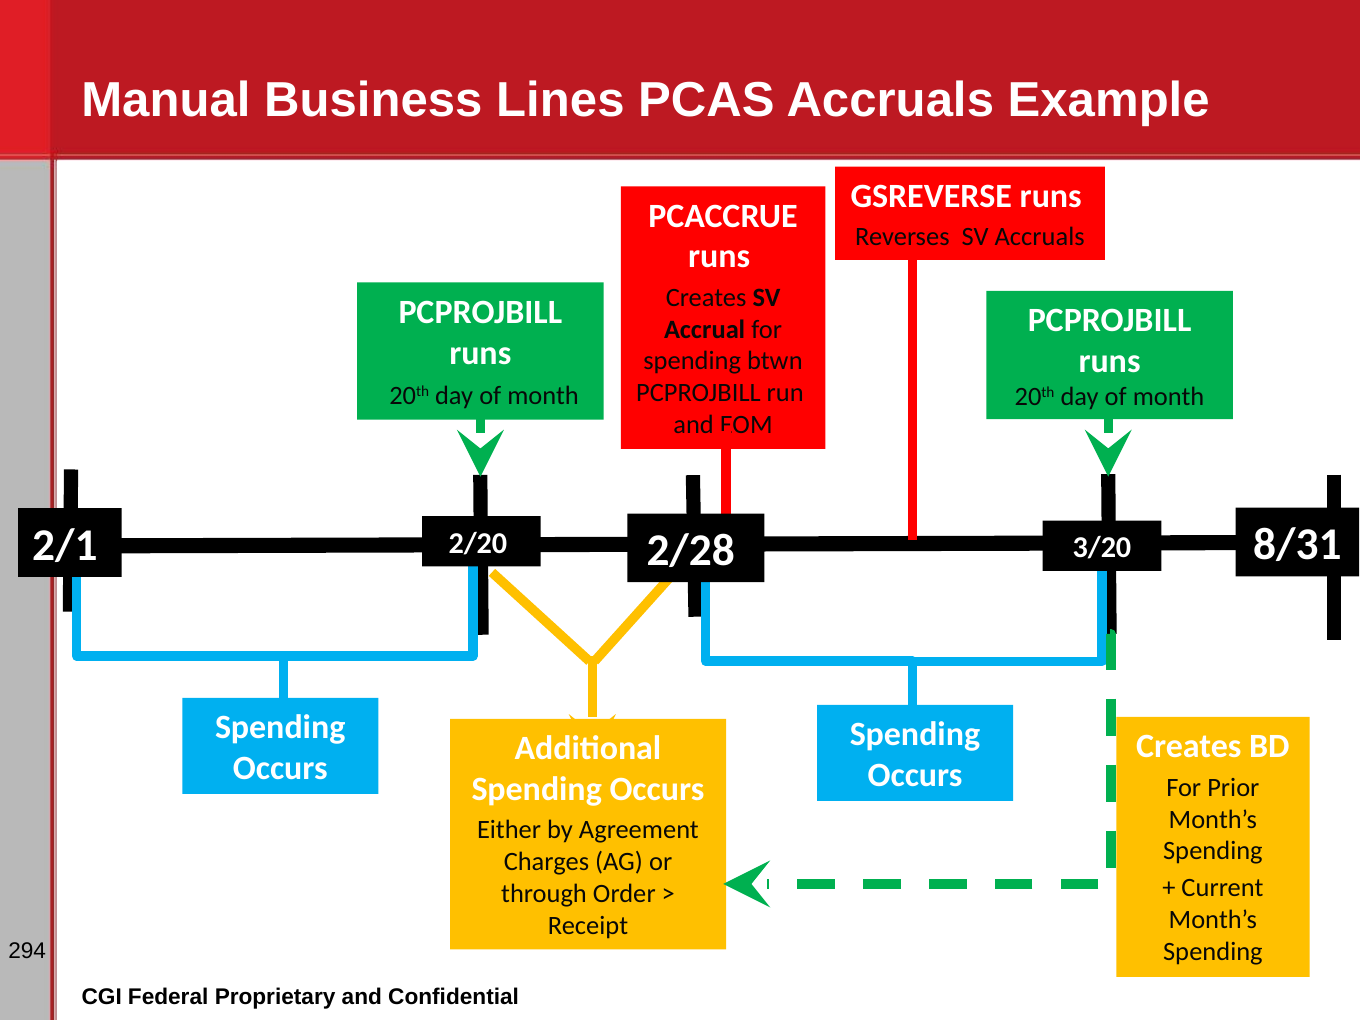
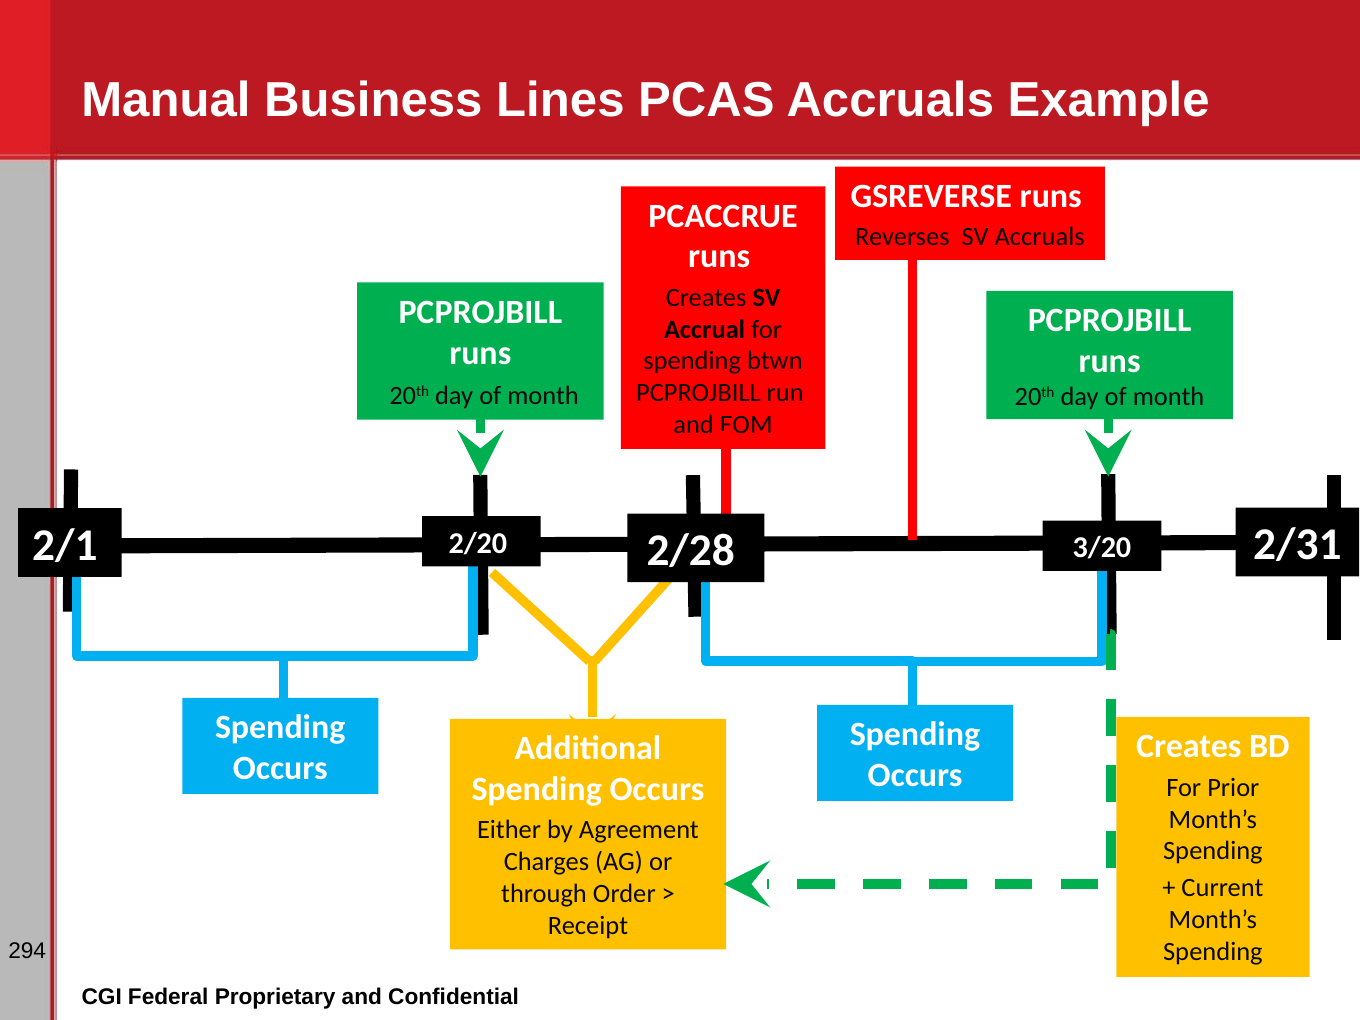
8/31: 8/31 -> 2/31 (1297, 545)
